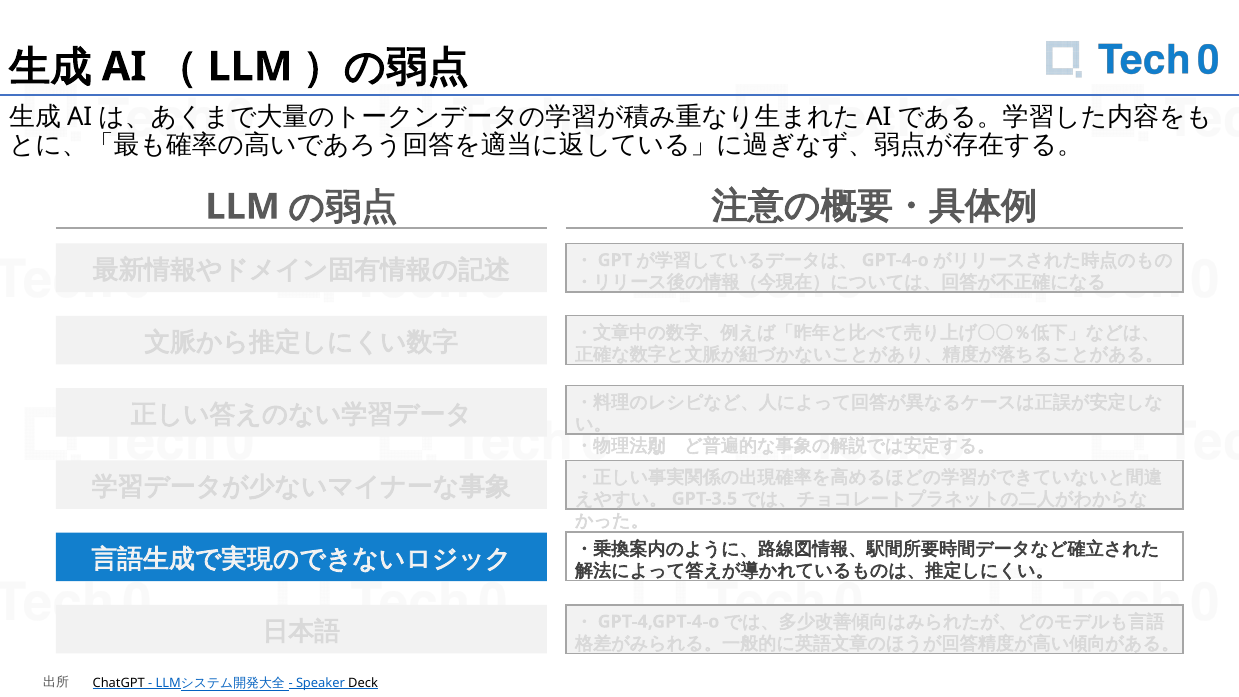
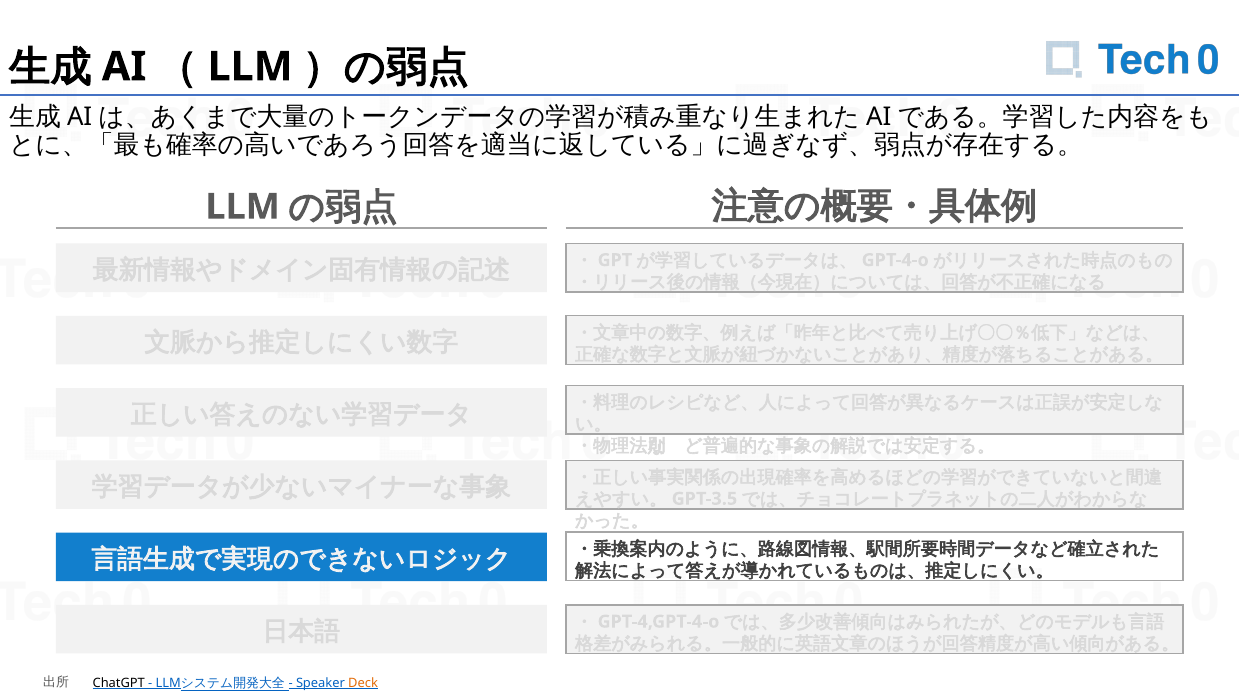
Deck colour: black -> orange (363, 683)
